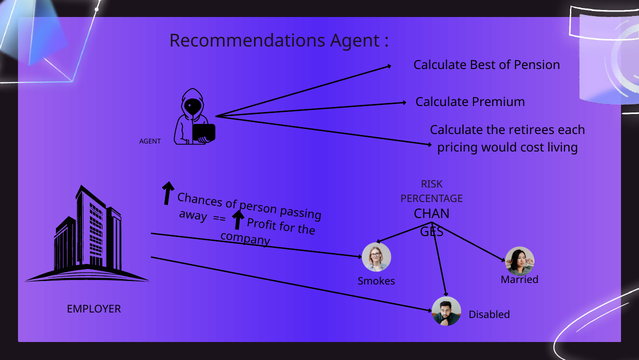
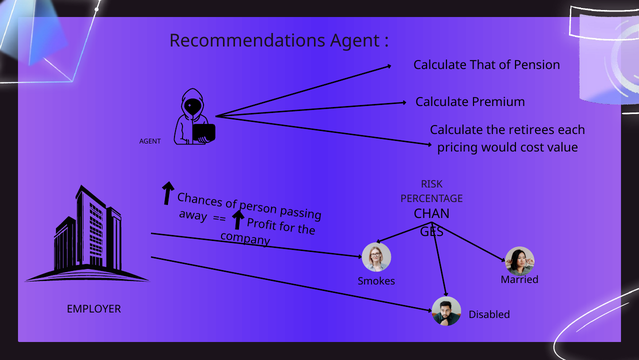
Best: Best -> That (483, 65)
living: living -> value (563, 147)
